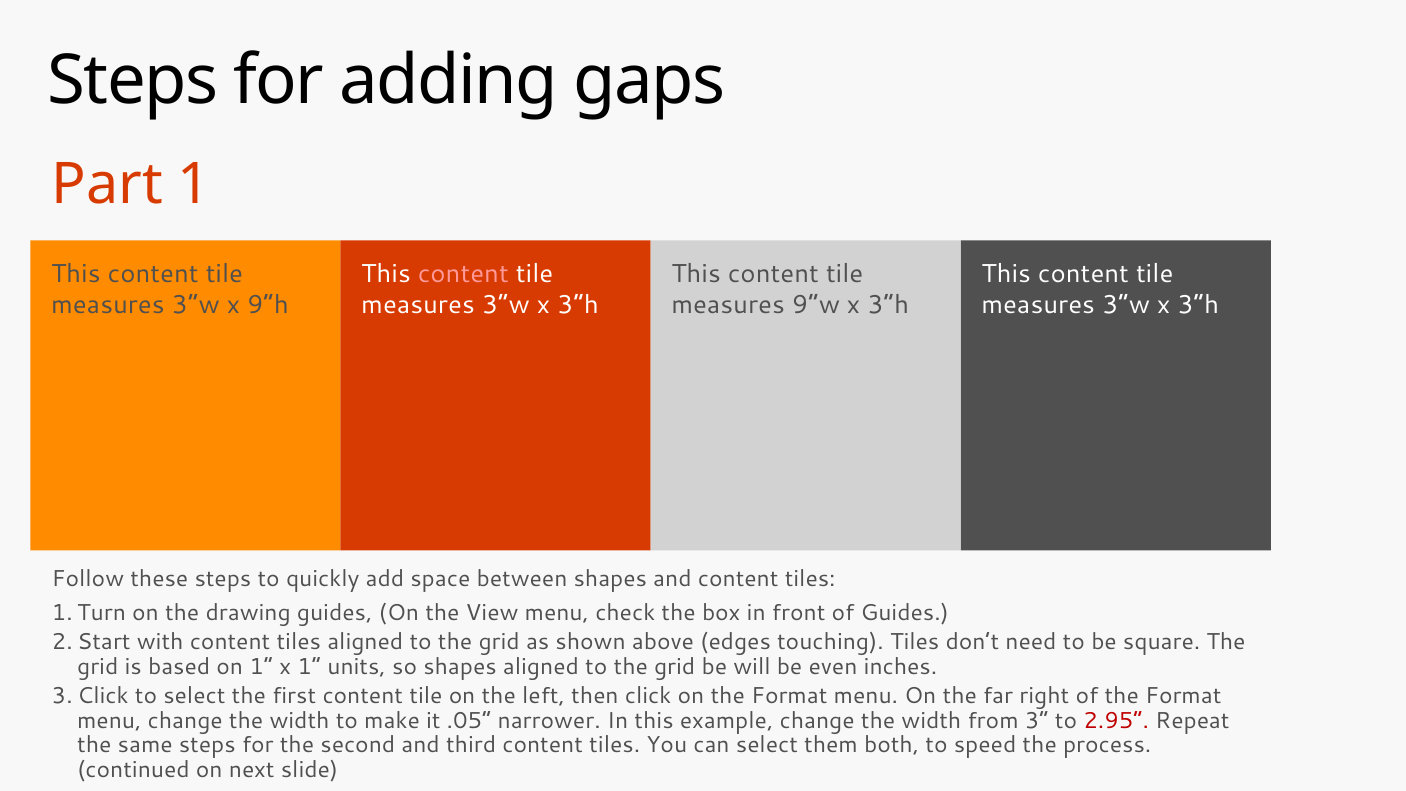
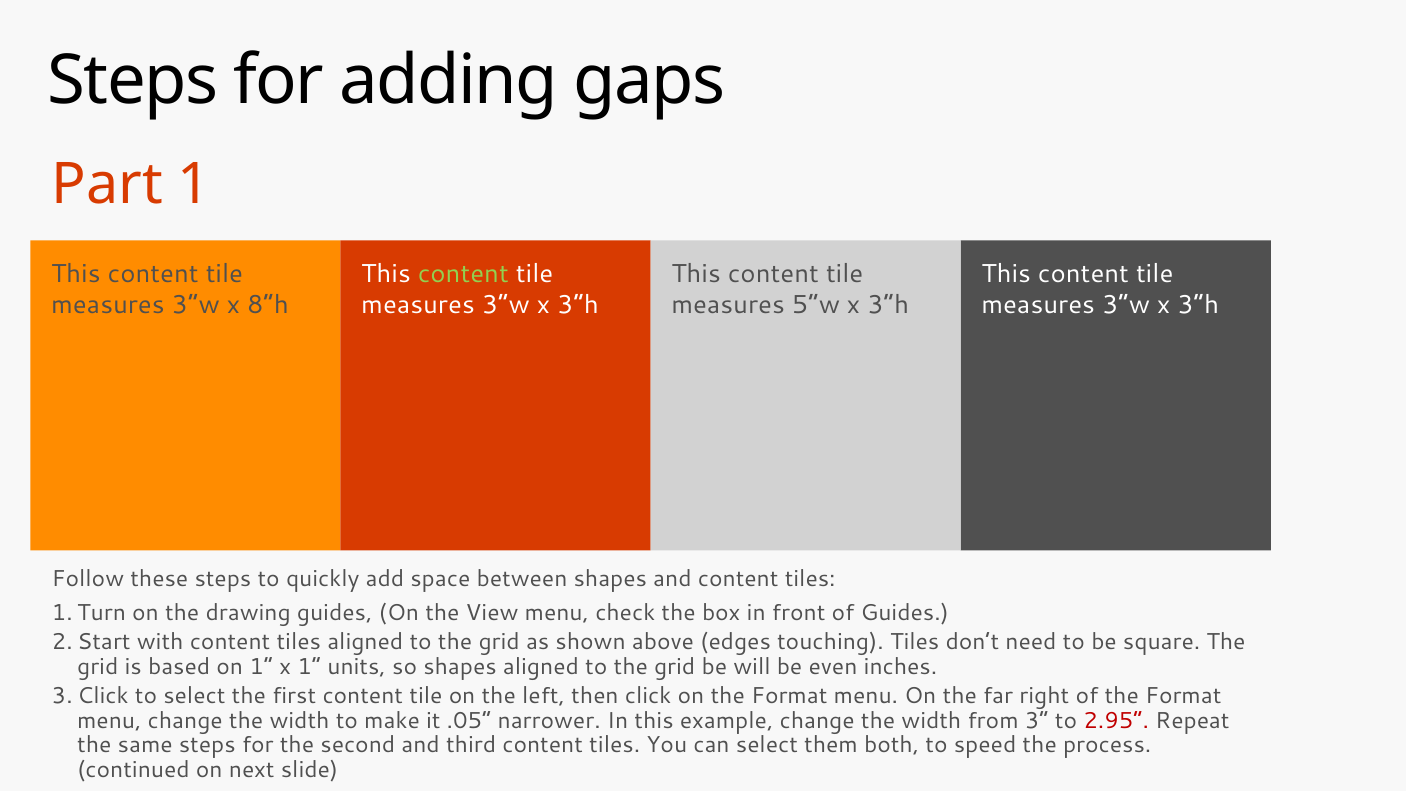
content colour: pink -> light green (463, 274)
9”h: 9”h -> 8”h (268, 305)
9”w: 9”w -> 5”w (816, 305)
